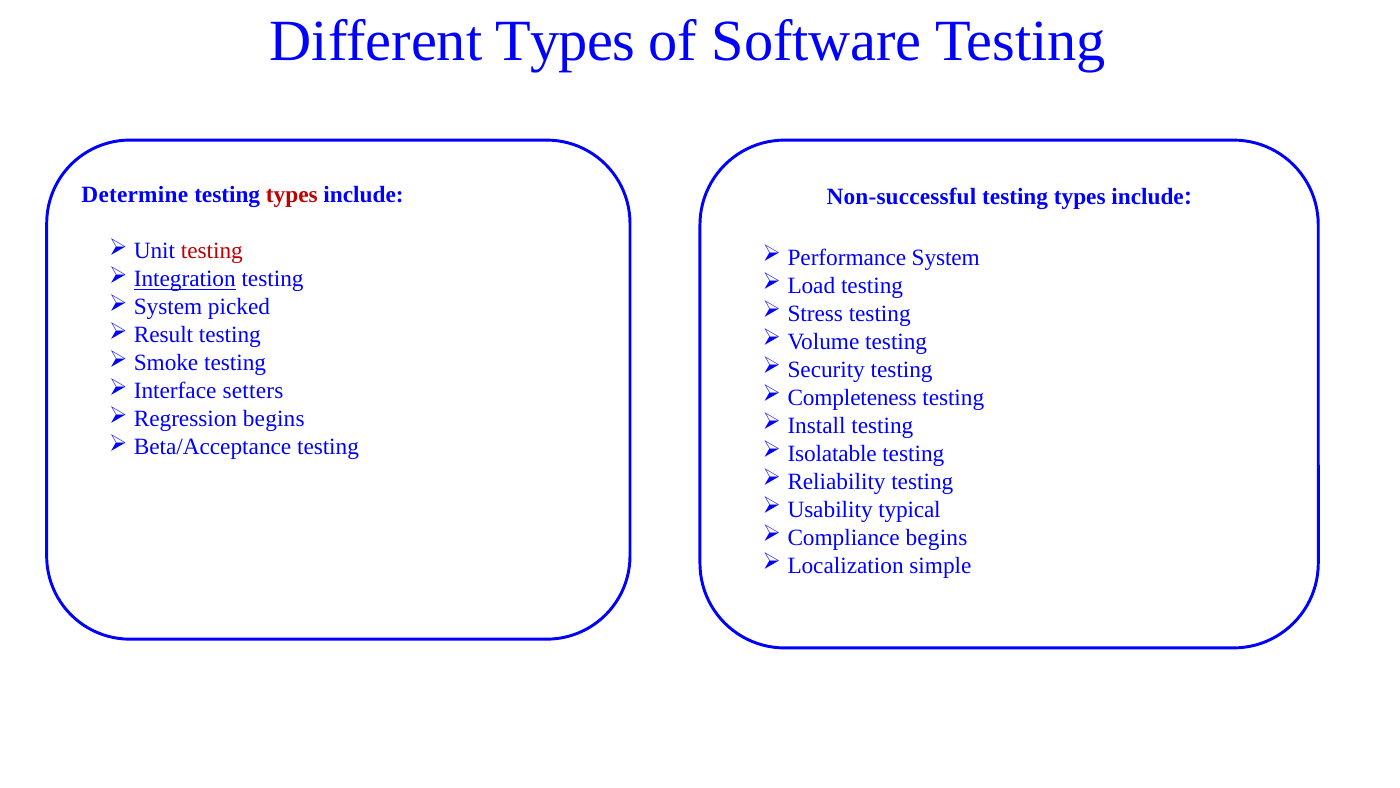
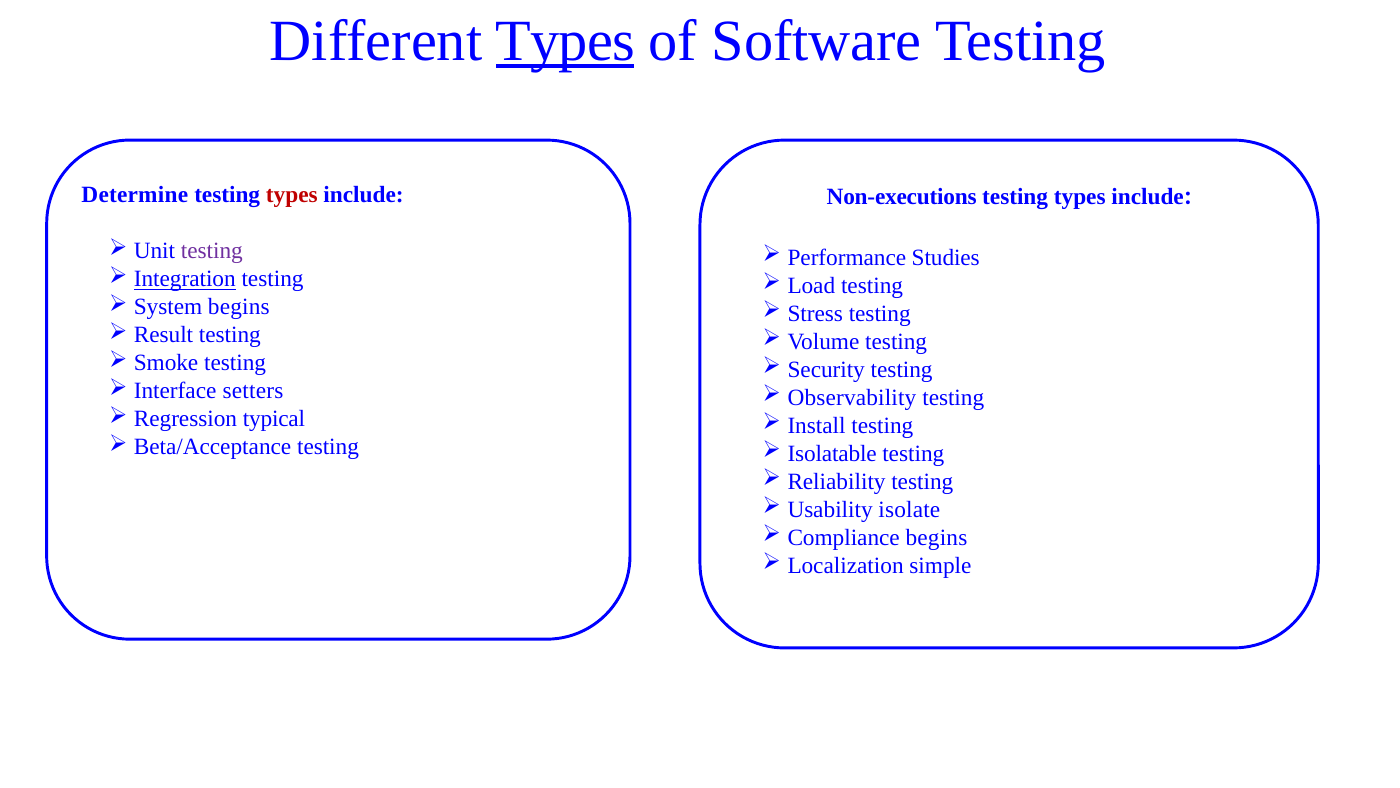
Types underline: none -> present (565, 41)
Non-successful: Non-successful -> Non-executions (902, 197)
testing colour: red -> purple (212, 251)
Performance System: System -> Studies (946, 257)
System picked: picked -> begins (239, 307)
Completeness: Completeness -> Observability (852, 397)
Regression begins: begins -> typical (274, 419)
typical: typical -> isolate (909, 509)
